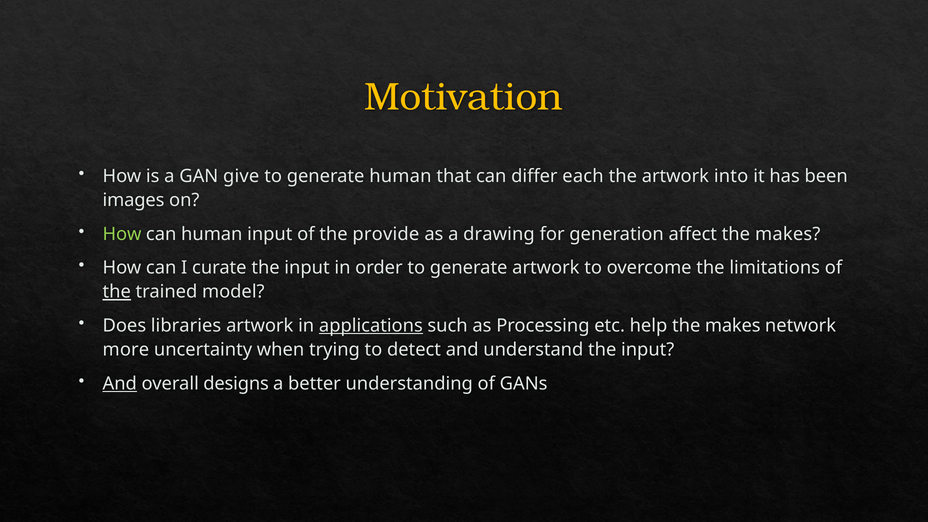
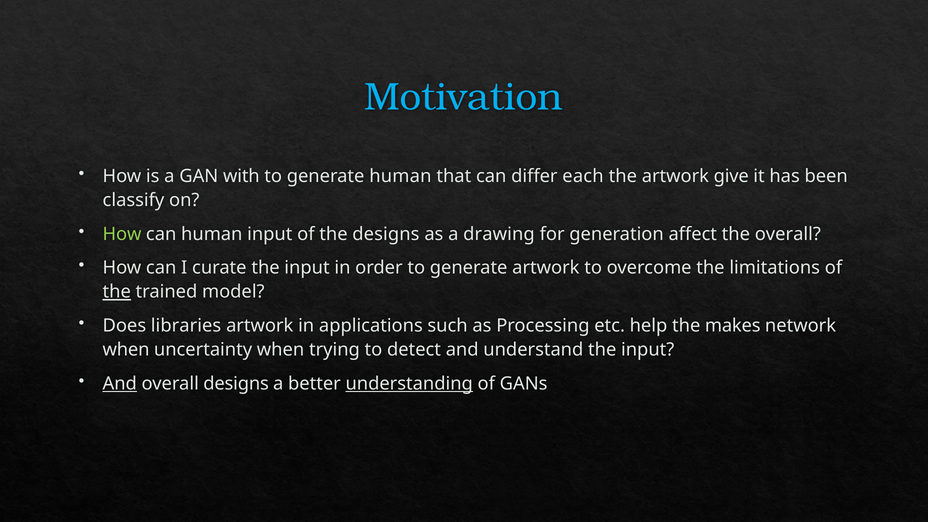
Motivation colour: yellow -> light blue (464, 97)
give: give -> with (241, 176)
into: into -> give (731, 176)
images: images -> classify (133, 200)
the provide: provide -> designs (386, 234)
affect the makes: makes -> overall (788, 234)
applications underline: present -> none (371, 326)
more: more -> when (126, 350)
understanding underline: none -> present (409, 384)
